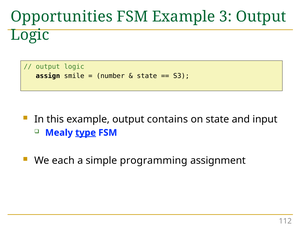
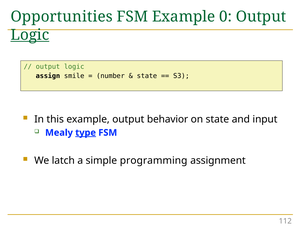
3: 3 -> 0 (226, 17)
Logic underline: none -> present (30, 35)
contains: contains -> behavior (168, 119)
each: each -> latch (63, 161)
